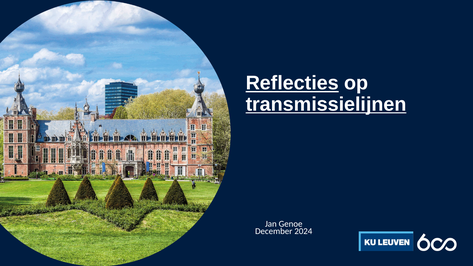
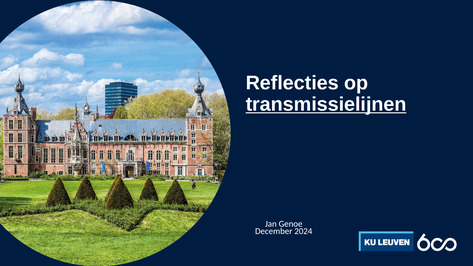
Reflecties underline: present -> none (292, 83)
